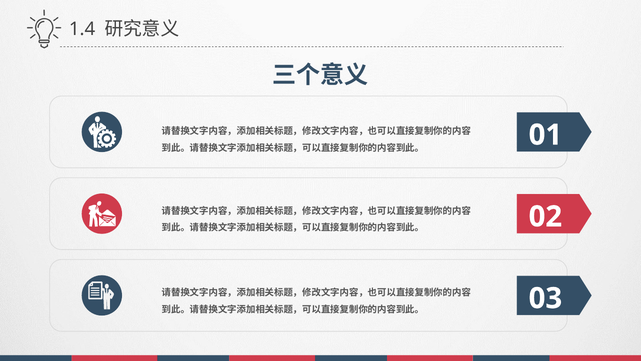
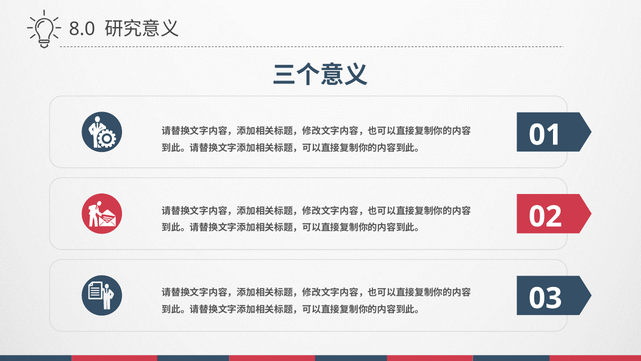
1.4: 1.4 -> 8.0 (82, 29)
